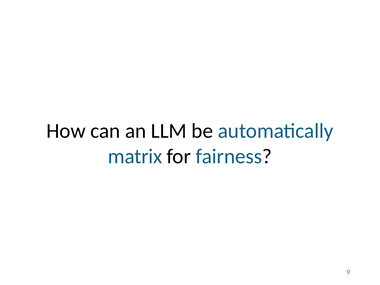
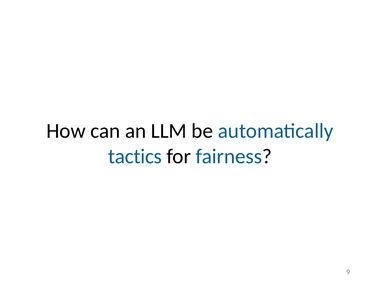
matrix: matrix -> tactics (135, 156)
